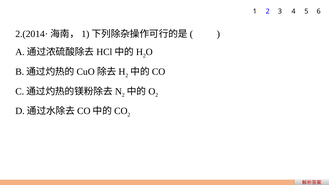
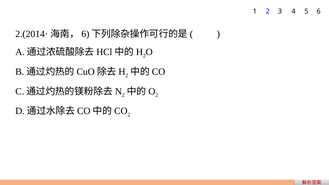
1: 1 -> 6 (85, 34)
